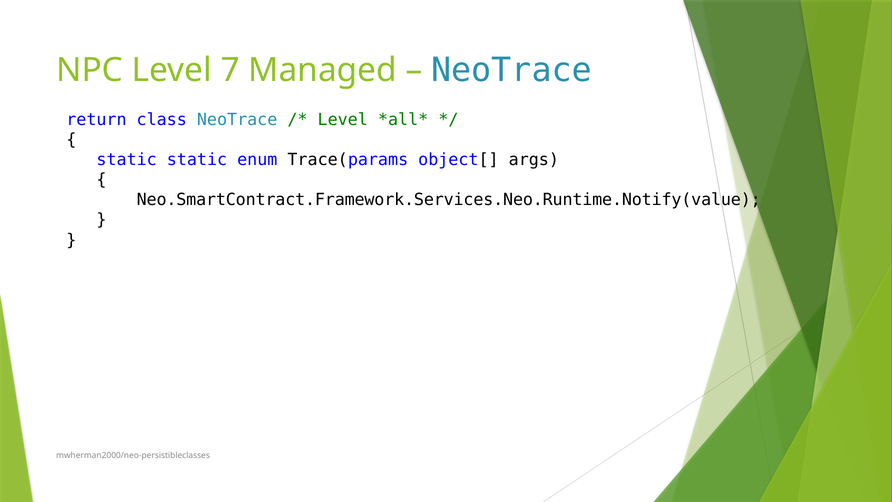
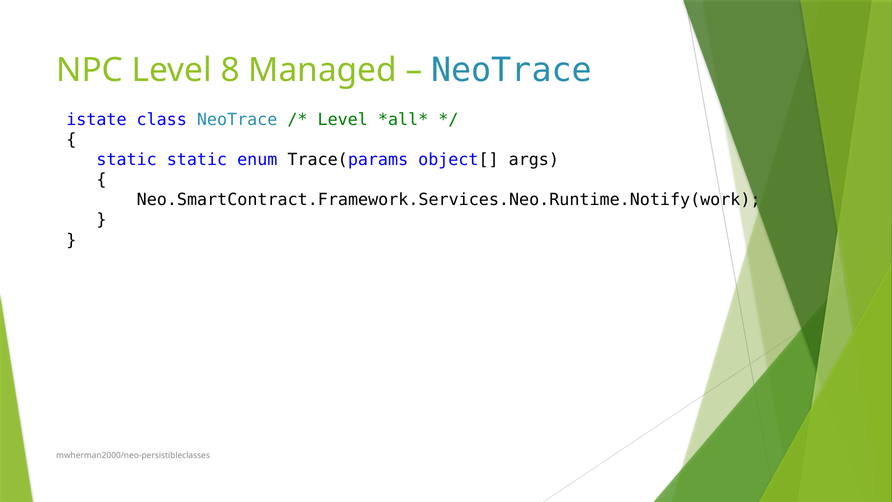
7: 7 -> 8 (230, 70)
return: return -> istate (96, 119)
Neo.SmartContract.Framework.Services.Neo.Runtime.Notify(value: Neo.SmartContract.Framework.Services.Neo.Runtime.Notify(value -> Neo.SmartContract.Framework.Services.Neo.Runtime.Notify(work (449, 200)
